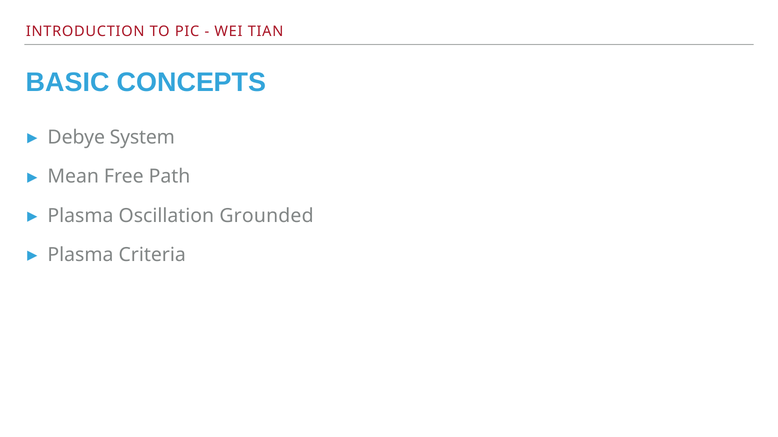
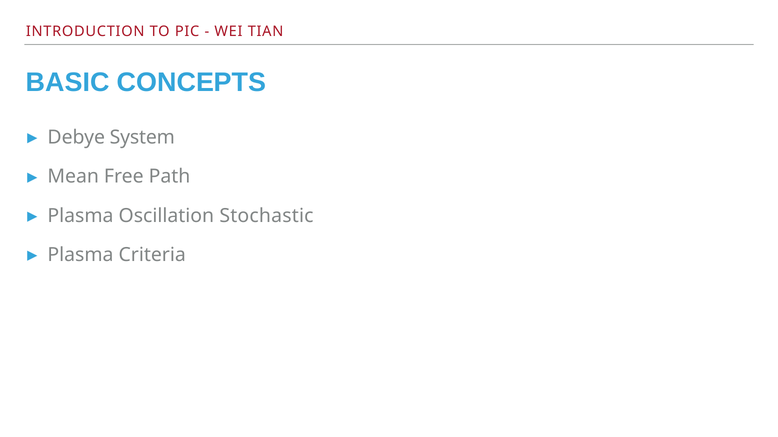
Grounded: Grounded -> Stochastic (266, 216)
